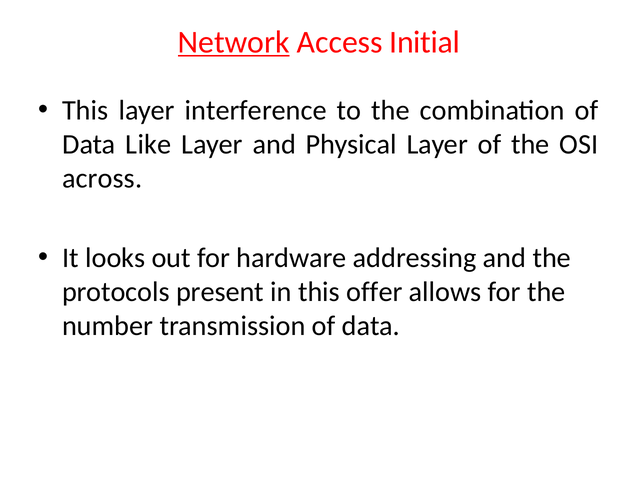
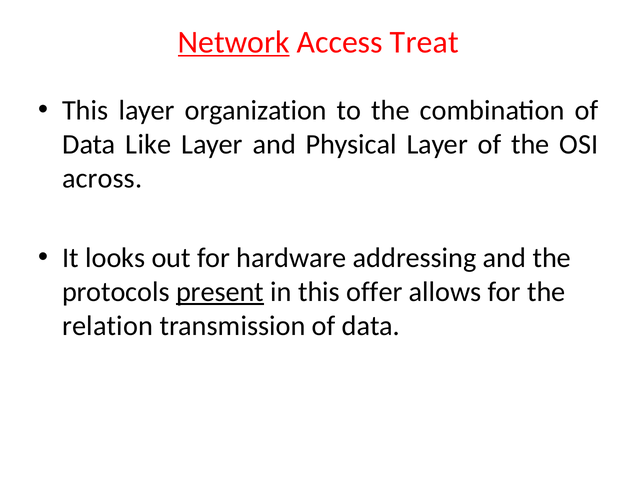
Initial: Initial -> Treat (424, 42)
interference: interference -> organization (256, 111)
present underline: none -> present (220, 292)
number: number -> relation (108, 326)
